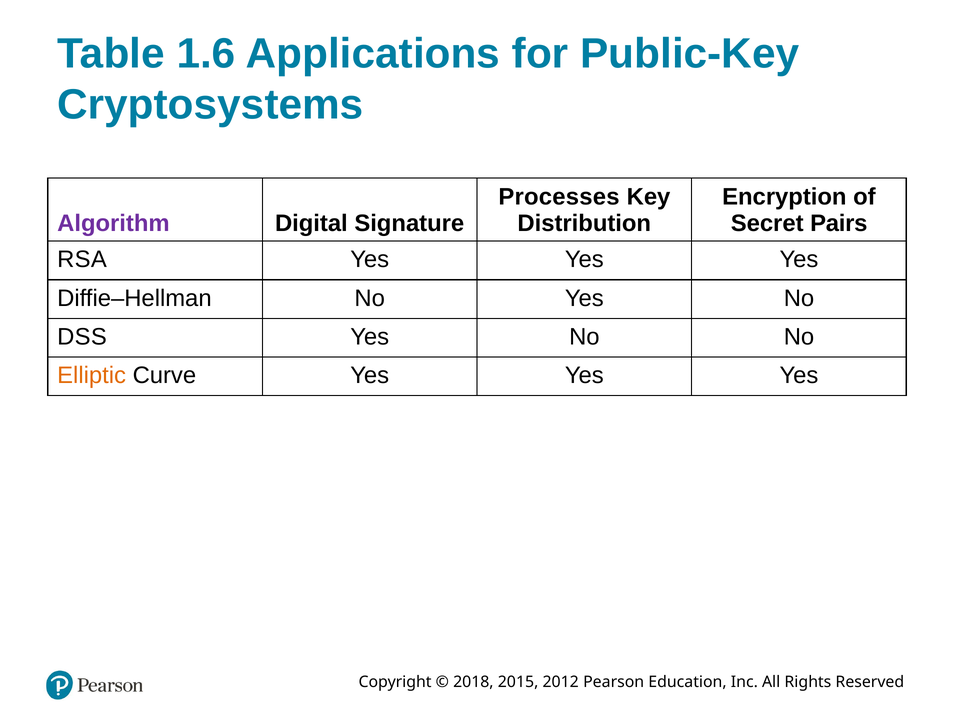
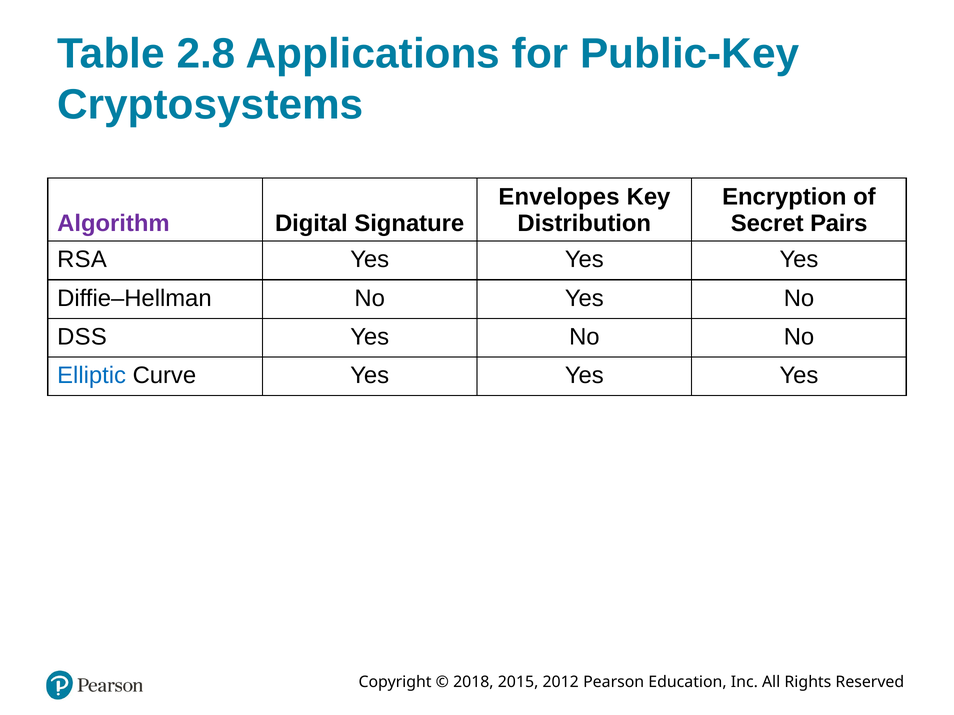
1.6: 1.6 -> 2.8 (206, 54)
Processes: Processes -> Envelopes (559, 197)
Elliptic colour: orange -> blue (92, 376)
